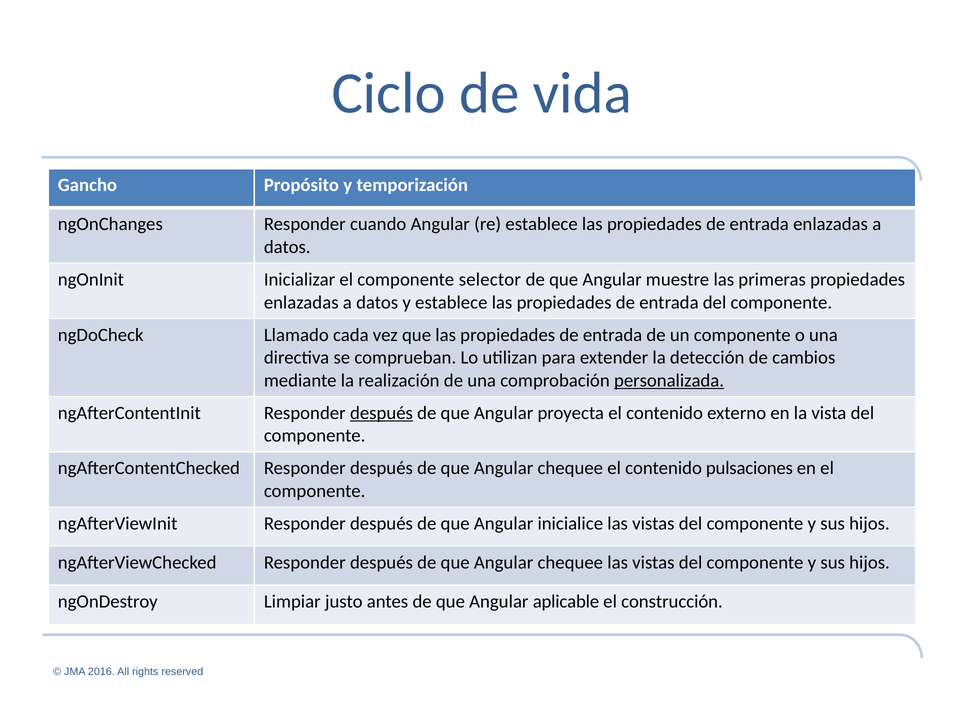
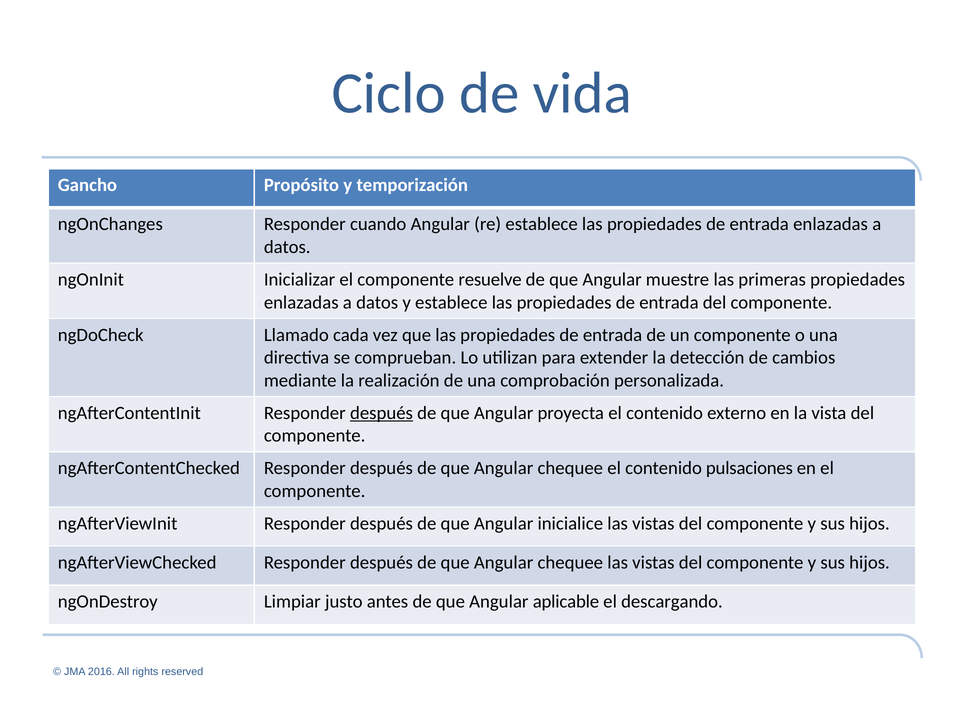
selector: selector -> resuelve (490, 280)
personalizada underline: present -> none (669, 380)
construcción: construcción -> descargando (672, 602)
